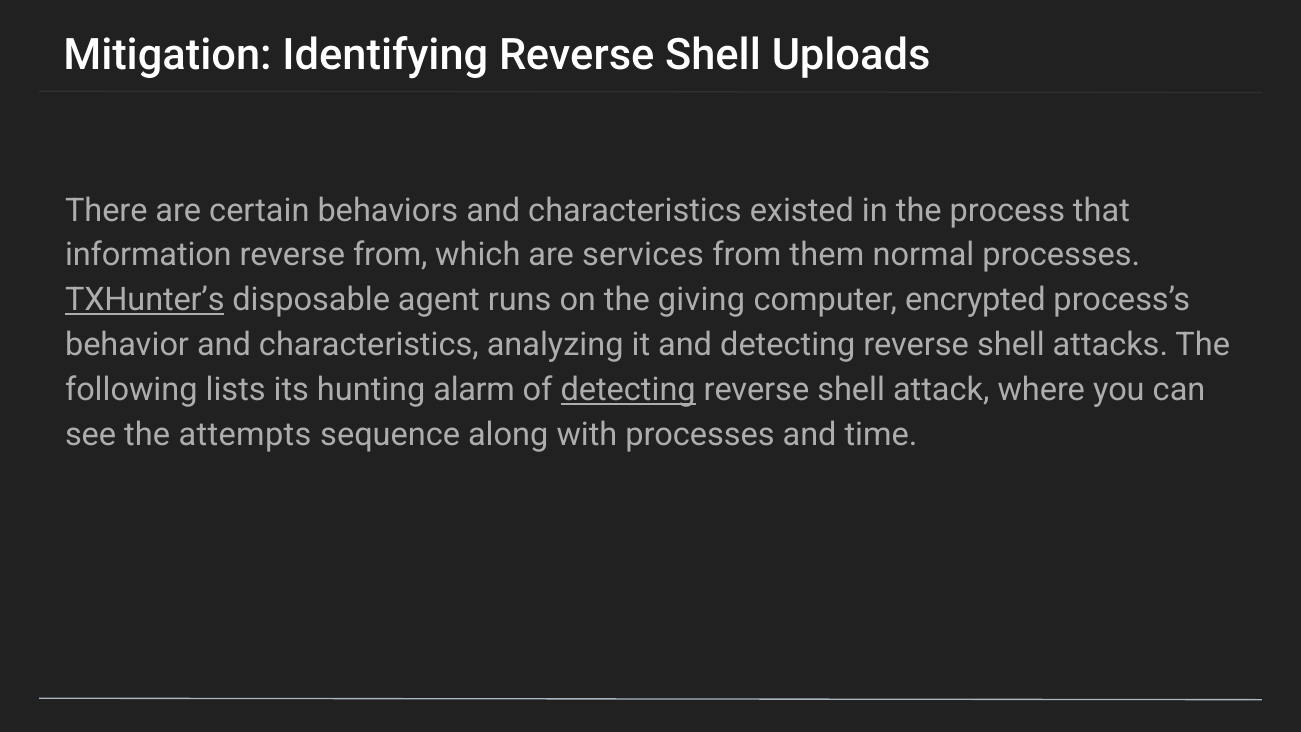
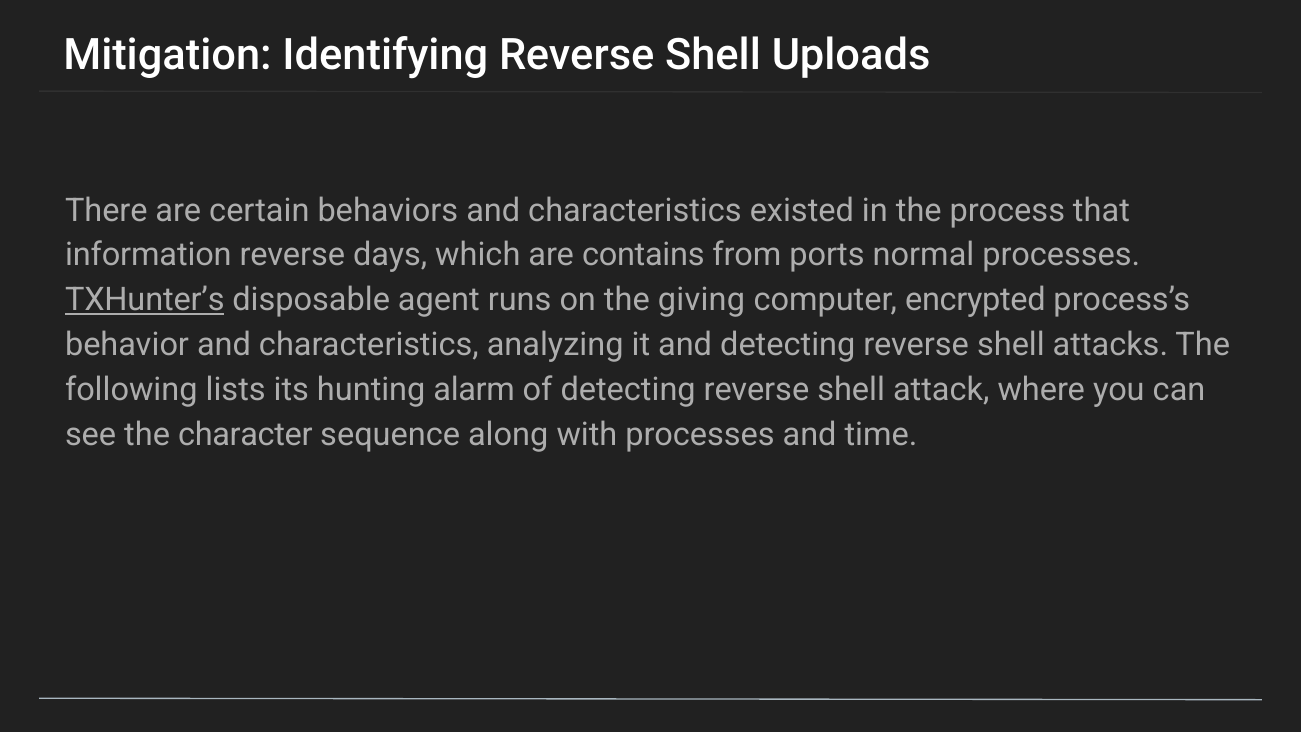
reverse from: from -> days (390, 255)
services: services -> contains (643, 255)
them: them -> ports (827, 255)
detecting underline: present -> none (628, 390)
attempts: attempts -> character (245, 435)
